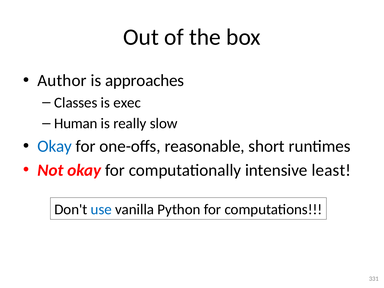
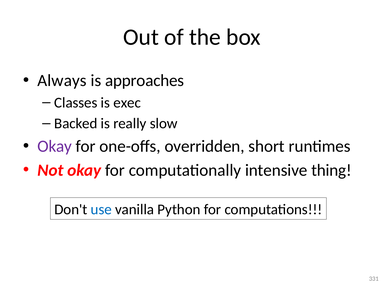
Author: Author -> Always (62, 81)
Human: Human -> Backed (76, 124)
Okay colour: blue -> purple (55, 146)
reasonable: reasonable -> overridden (205, 146)
least: least -> thing (331, 170)
